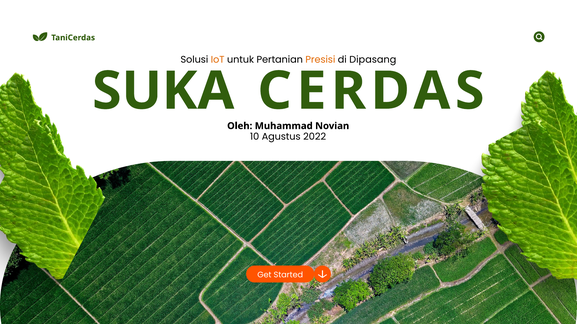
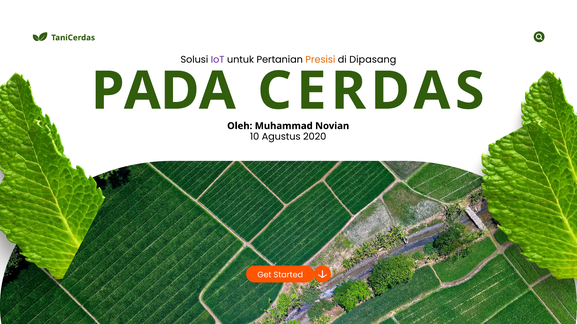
IoT colour: orange -> purple (218, 60)
SUKA: SUKA -> PADA (163, 91)
2022: 2022 -> 2020 (315, 137)
